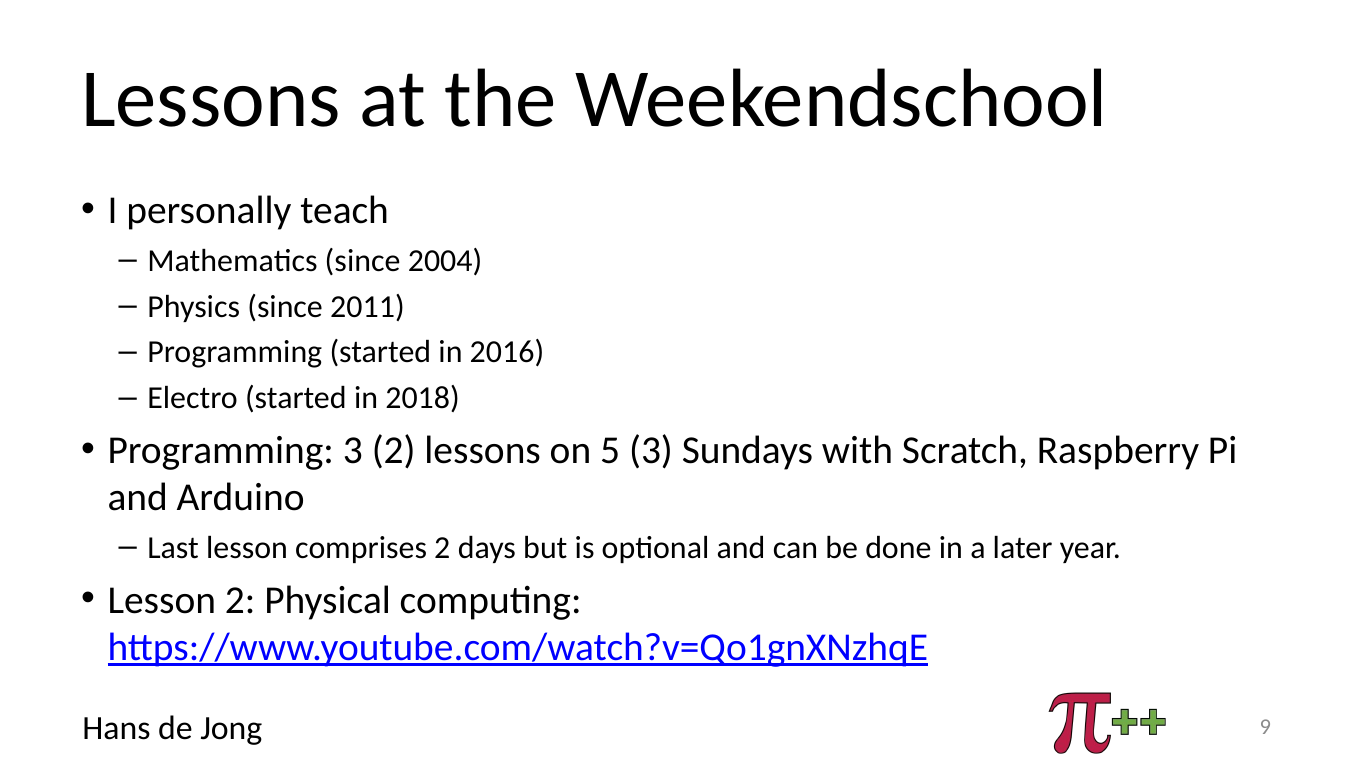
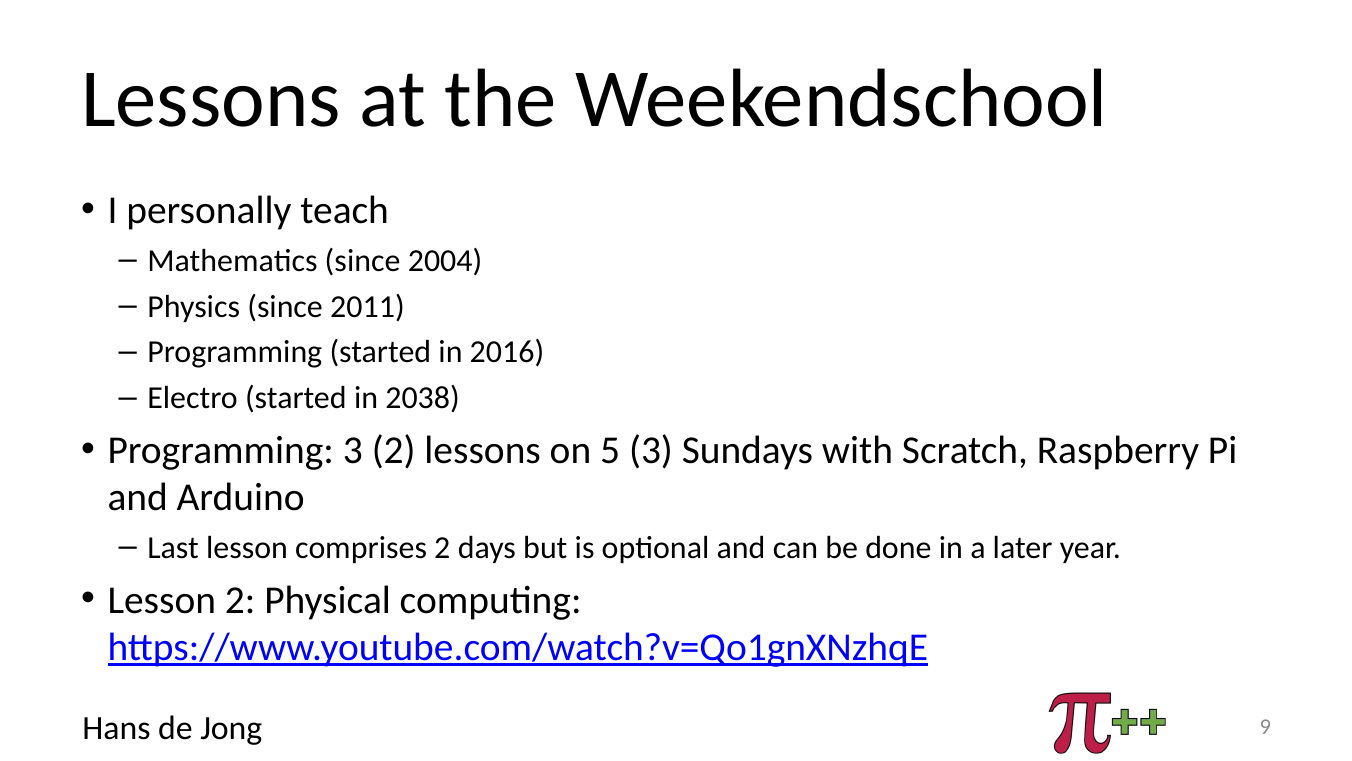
2018: 2018 -> 2038 (423, 398)
